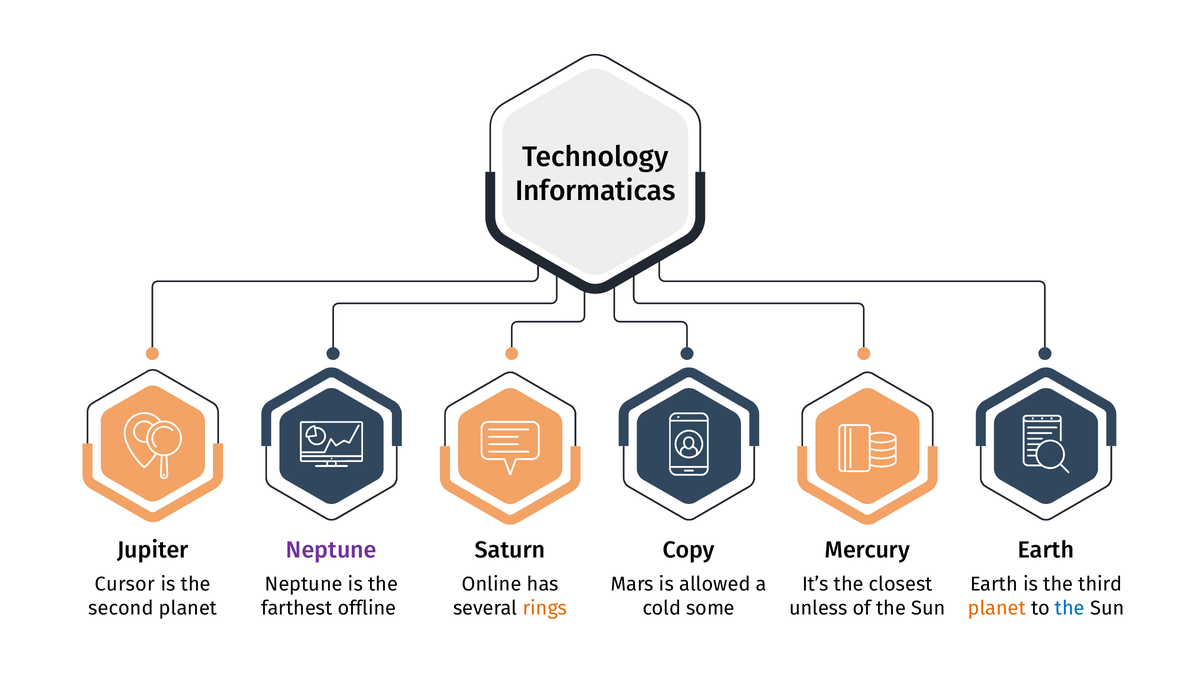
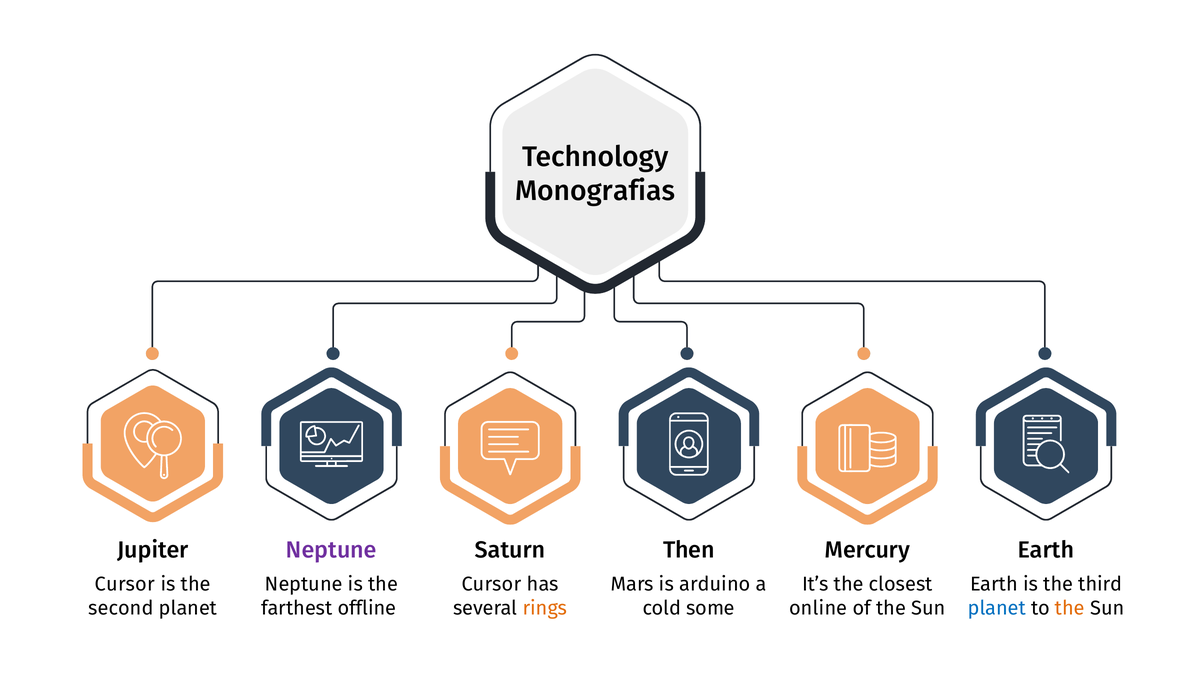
Informaticas: Informaticas -> Monografias (595, 191)
Copy: Copy -> Then (689, 550)
Online: Online -> Cursor (492, 584)
allowed: allowed -> arduino (715, 584)
unless: unless -> online (818, 608)
planet colour: orange -> blue (997, 608)
the colour: blue -> orange (1070, 608)
